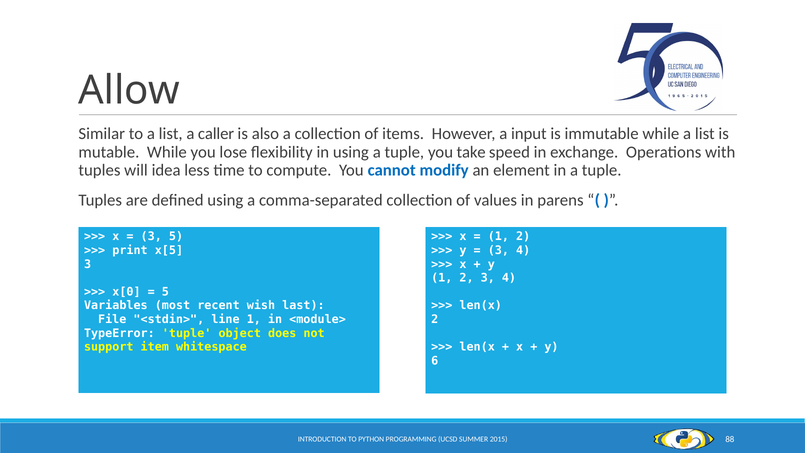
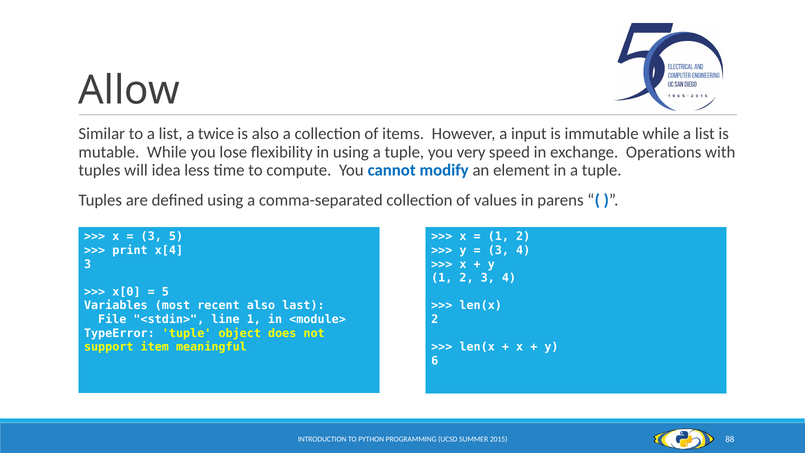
caller: caller -> twice (216, 134)
take: take -> very (471, 152)
x[5: x[5 -> x[4 (169, 250)
recent wish: wish -> also (261, 305)
whitespace: whitespace -> meaningful (211, 347)
